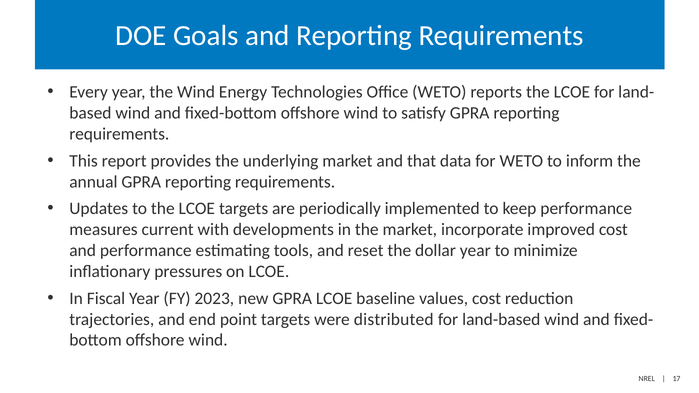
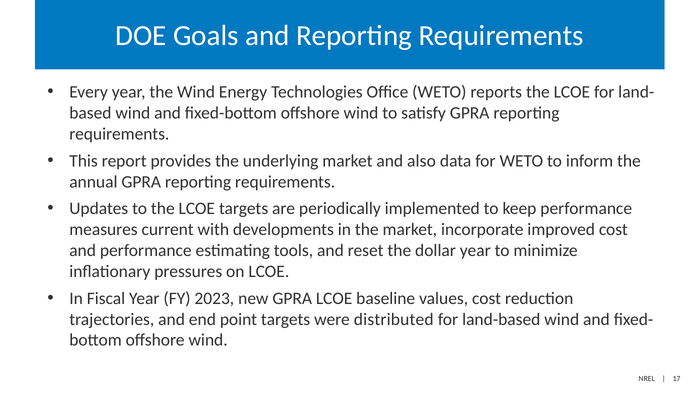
that: that -> also (421, 161)
